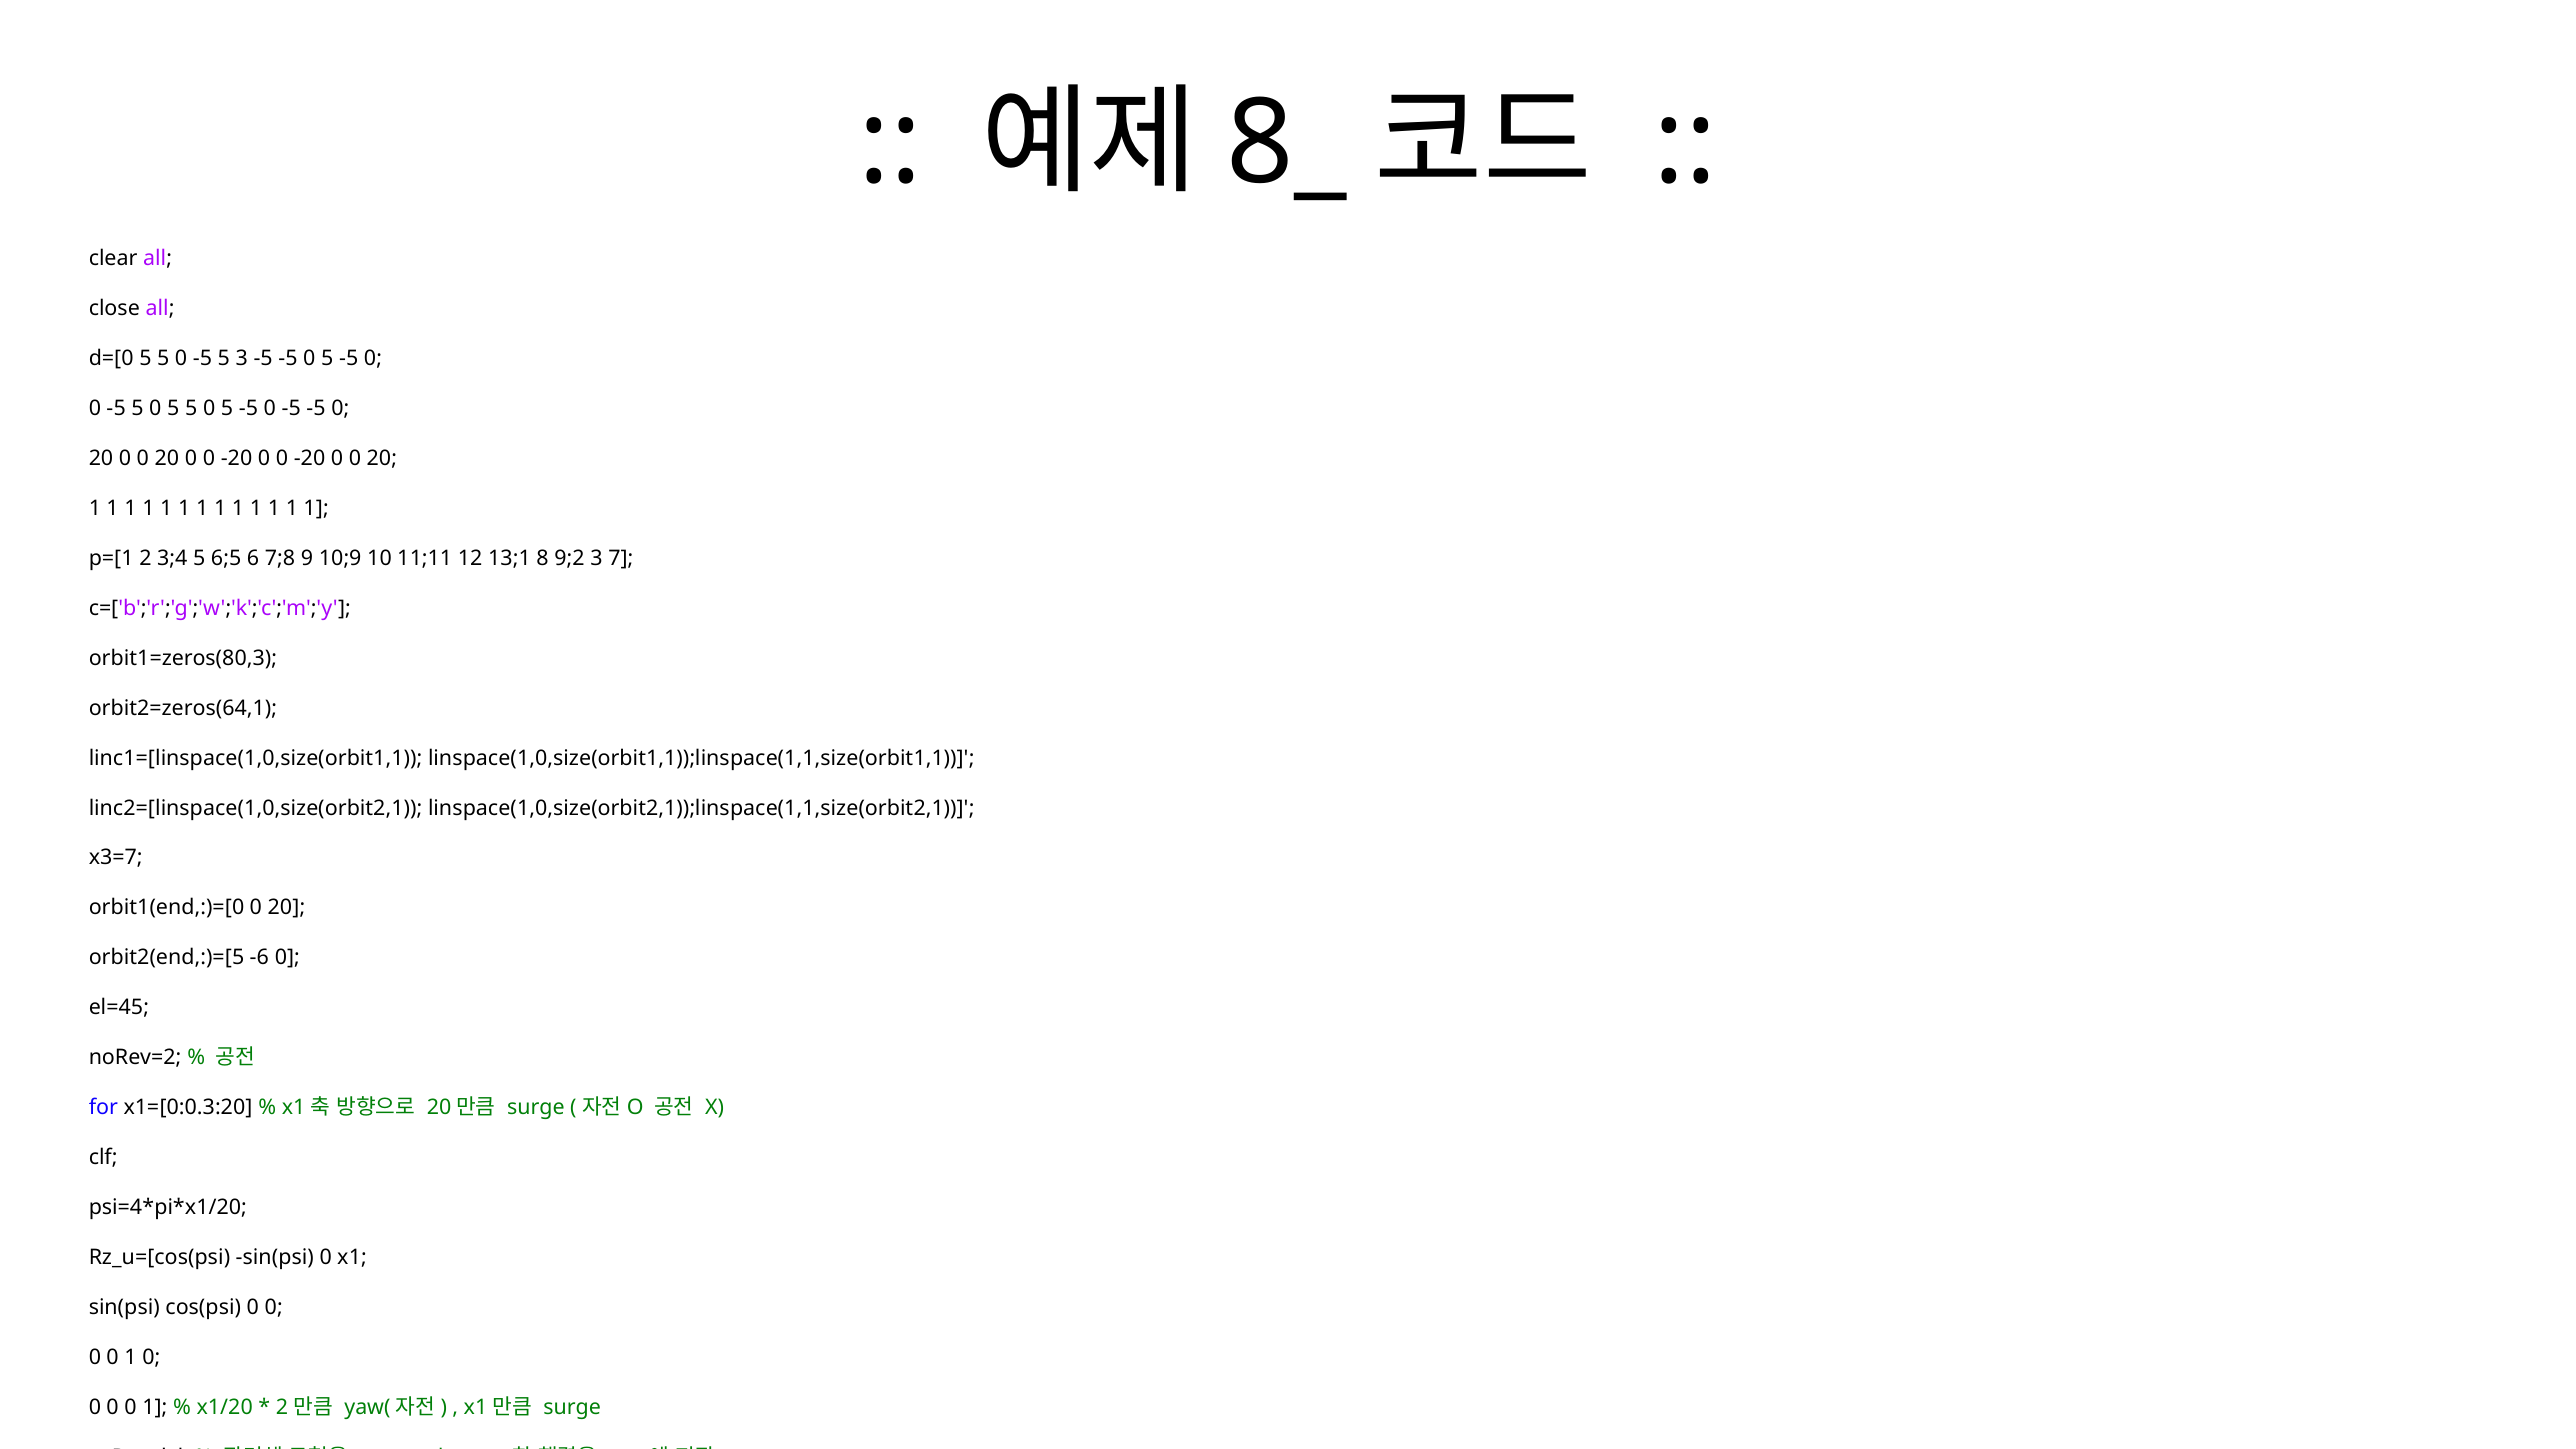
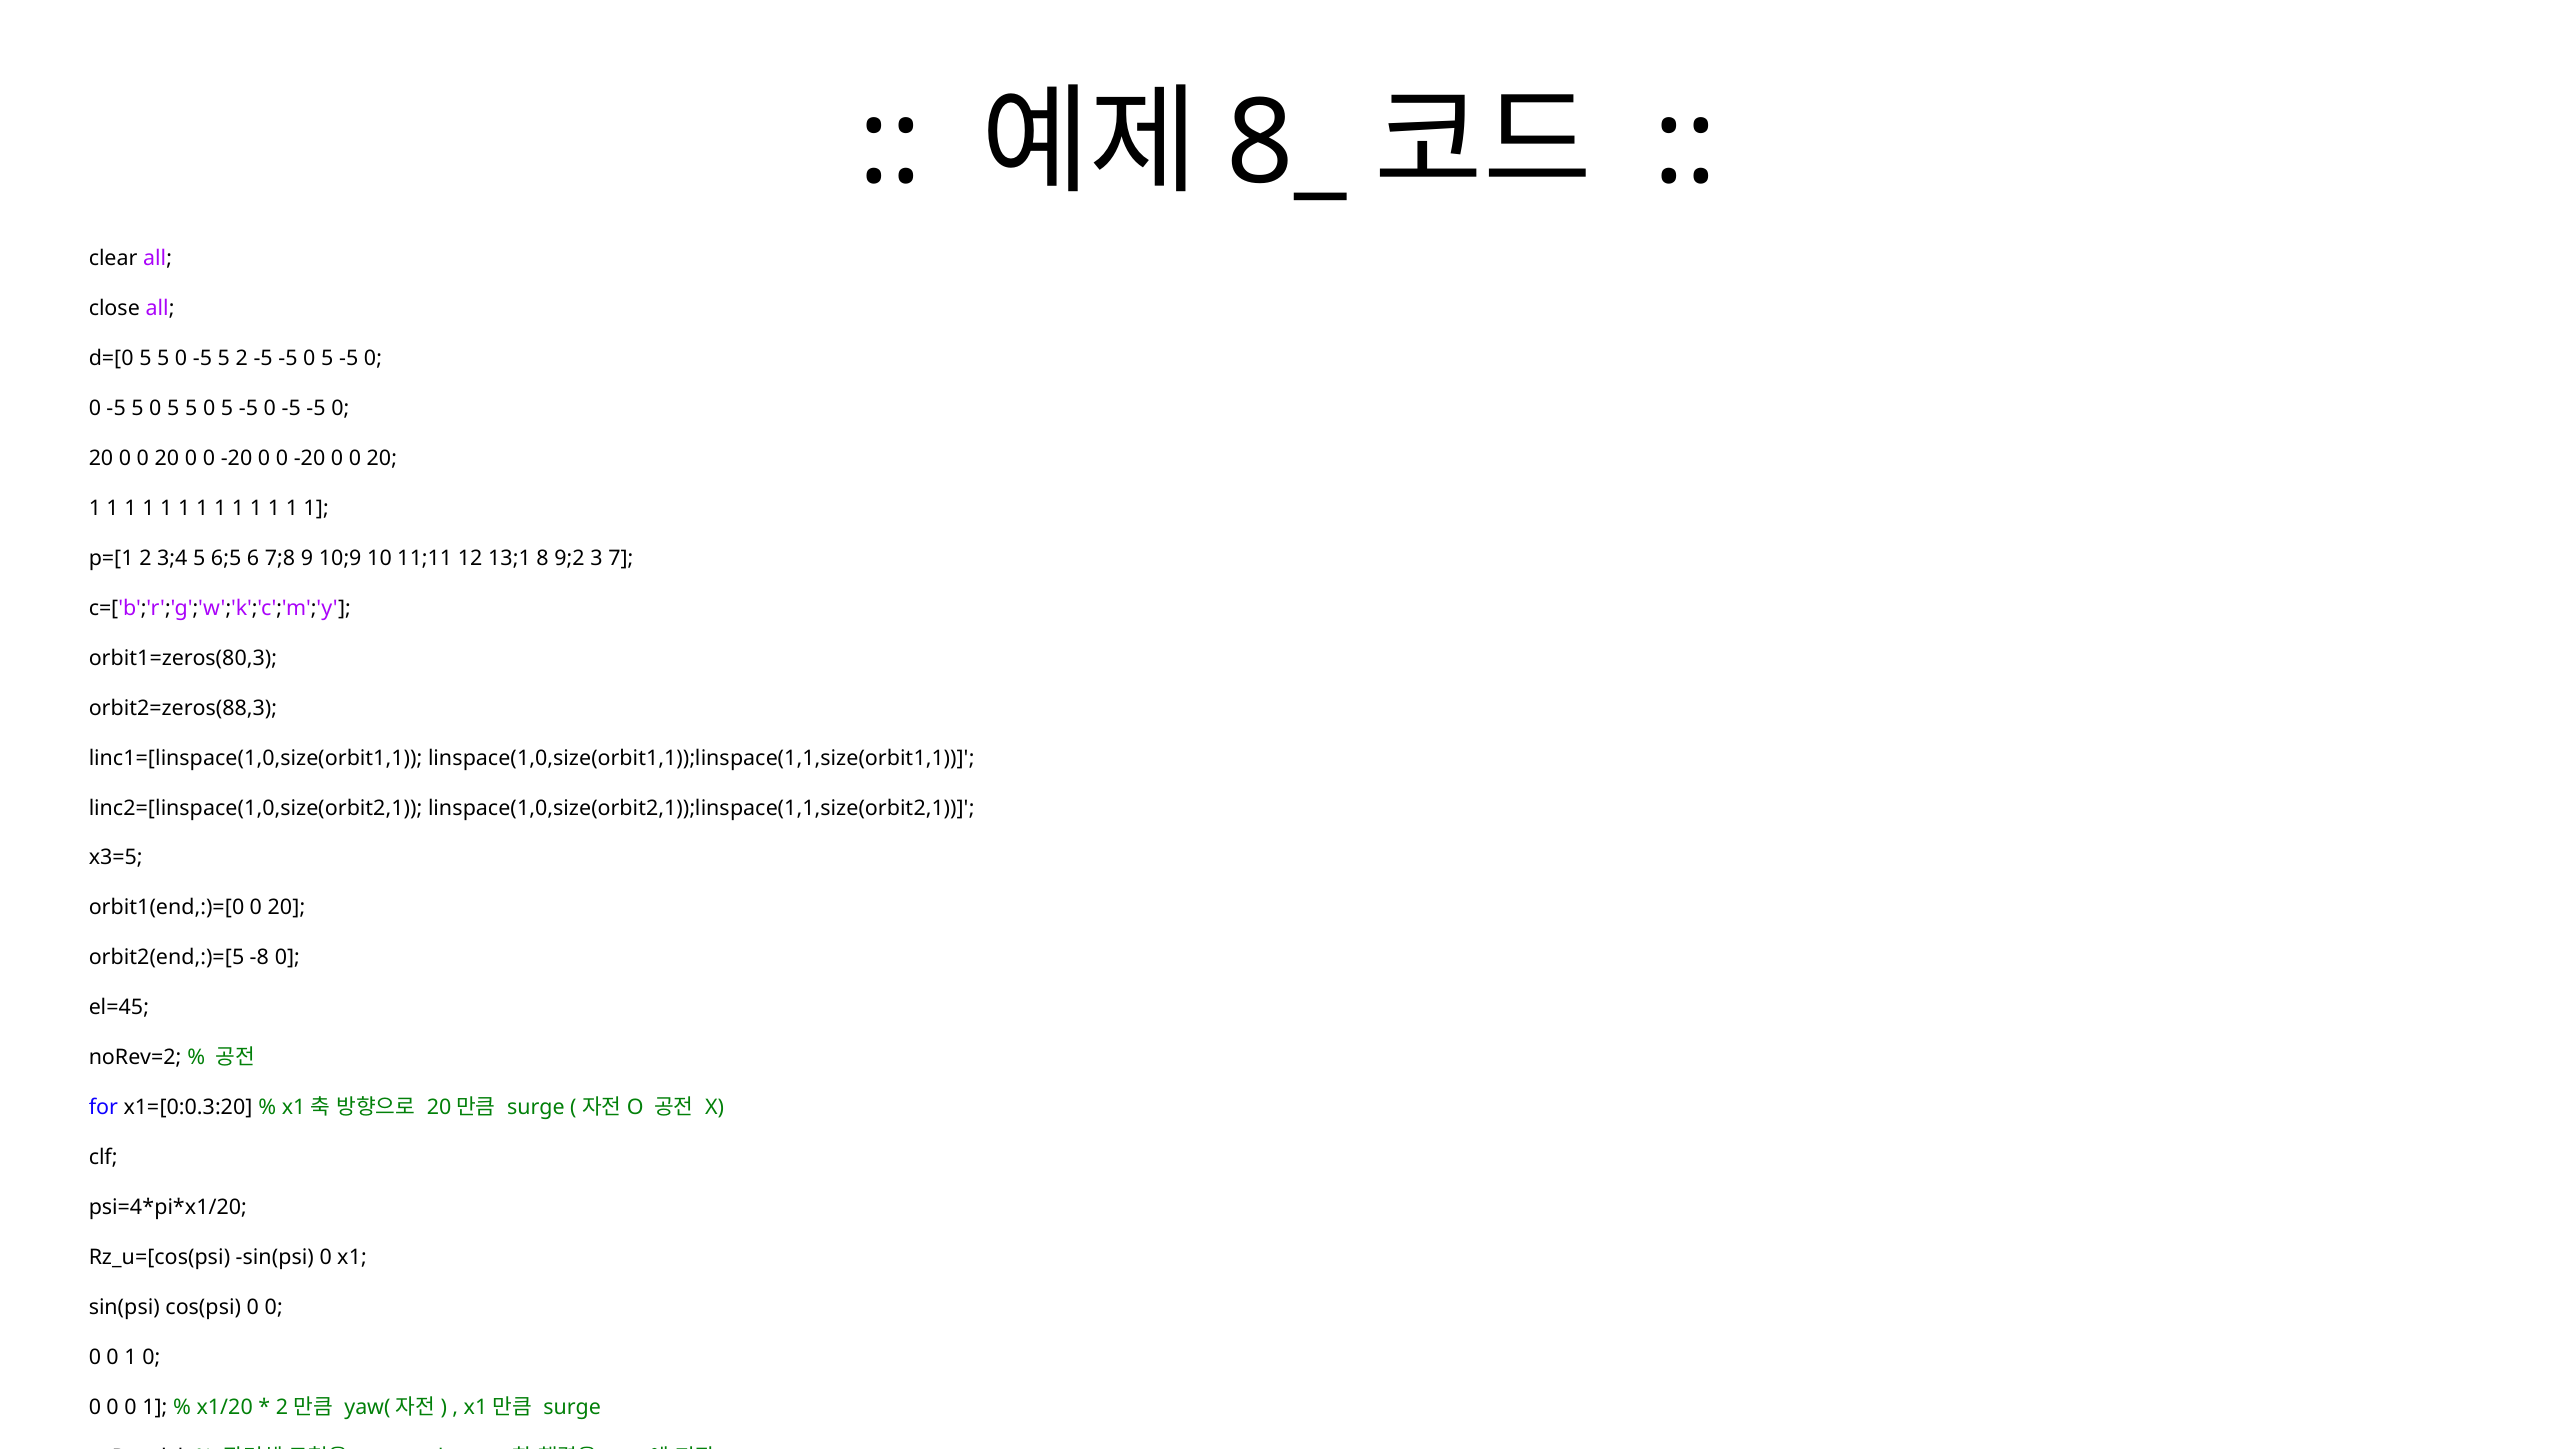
5 3: 3 -> 2 (242, 358)
orbit2=zeros(64,1: orbit2=zeros(64,1 -> orbit2=zeros(88,3 (183, 708)
x3=7: x3=7 -> x3=5 (116, 858)
-6: -6 -> -8 (259, 958)
